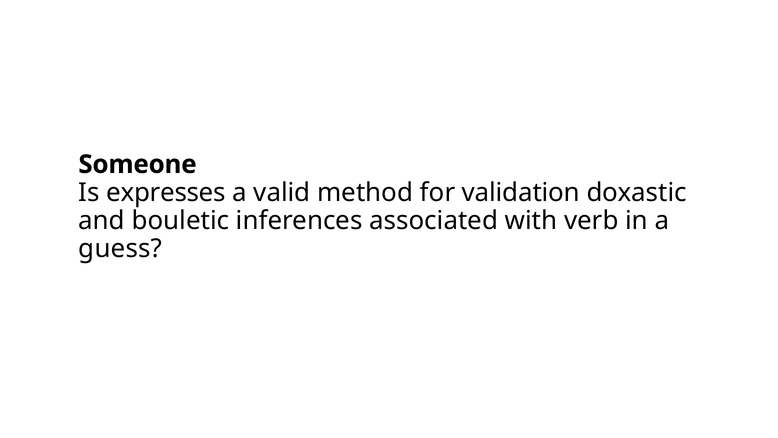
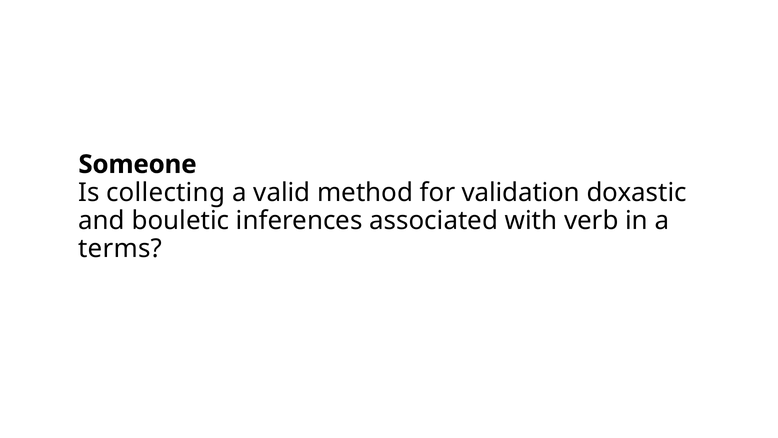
expresses: expresses -> collecting (166, 192)
guess: guess -> terms (120, 248)
